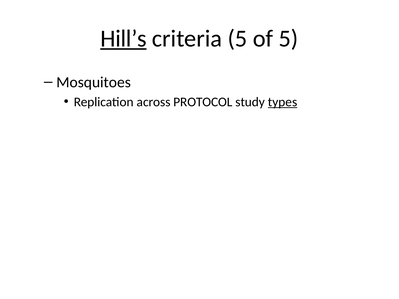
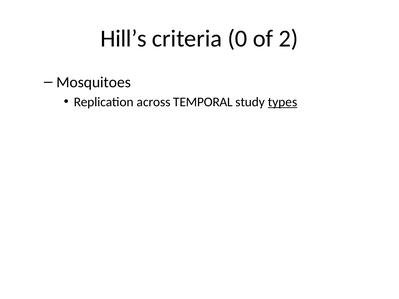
Hill’s underline: present -> none (124, 39)
criteria 5: 5 -> 0 (237, 39)
of 5: 5 -> 2 (288, 39)
PROTOCOL: PROTOCOL -> TEMPORAL (203, 102)
